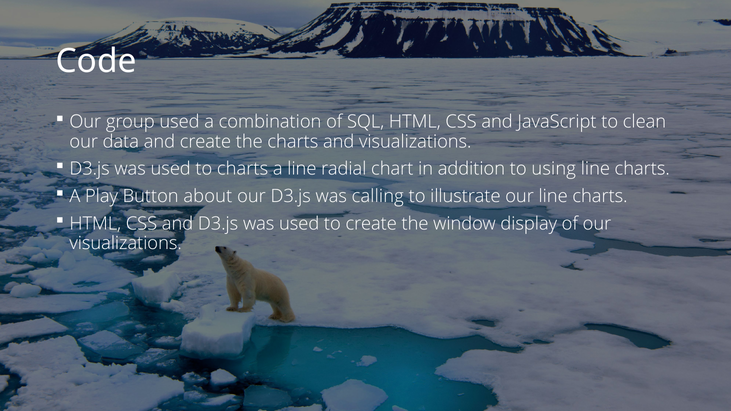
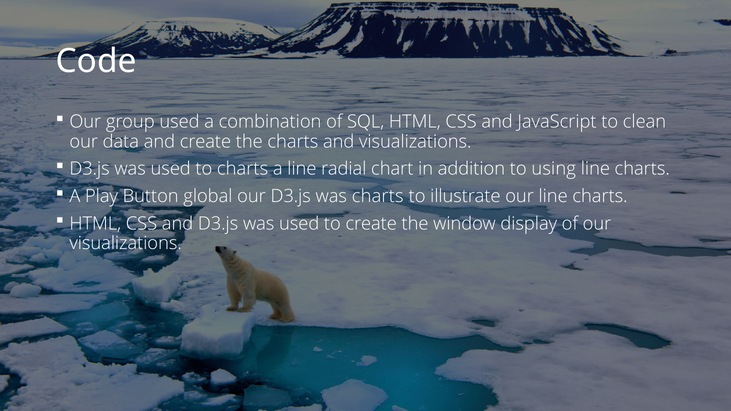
about: about -> global (208, 196)
was calling: calling -> charts (378, 196)
